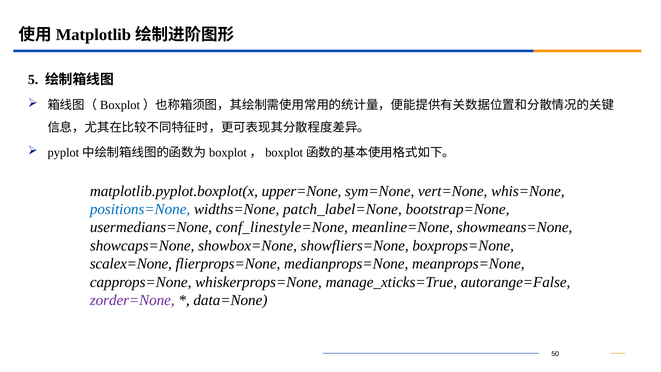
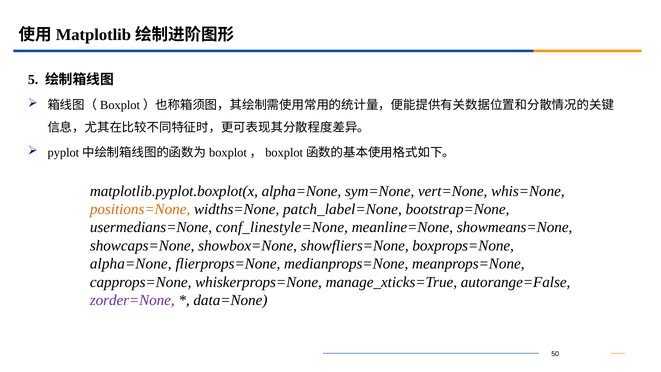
matplotlib.pyplot.boxplot(x upper=None: upper=None -> alpha=None (301, 191)
positions=None colour: blue -> orange (140, 209)
scalex=None: scalex=None -> alpha=None (131, 264)
